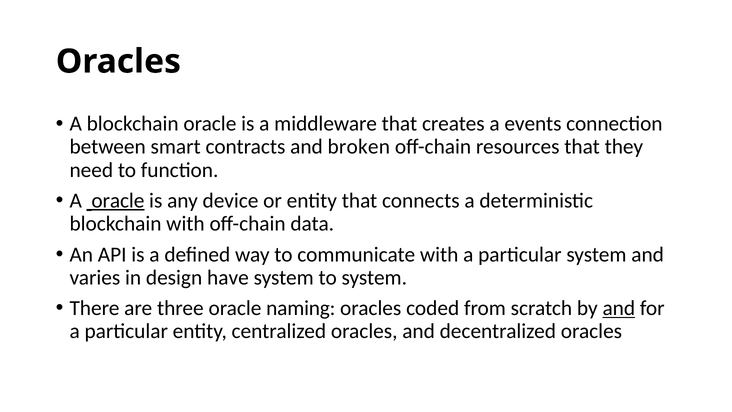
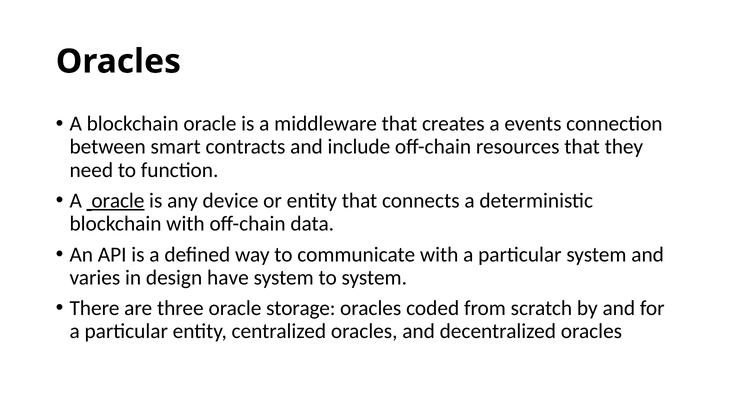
broken: broken -> include (359, 147)
naming: naming -> storage (301, 308)
and underline: present -> none (619, 308)
